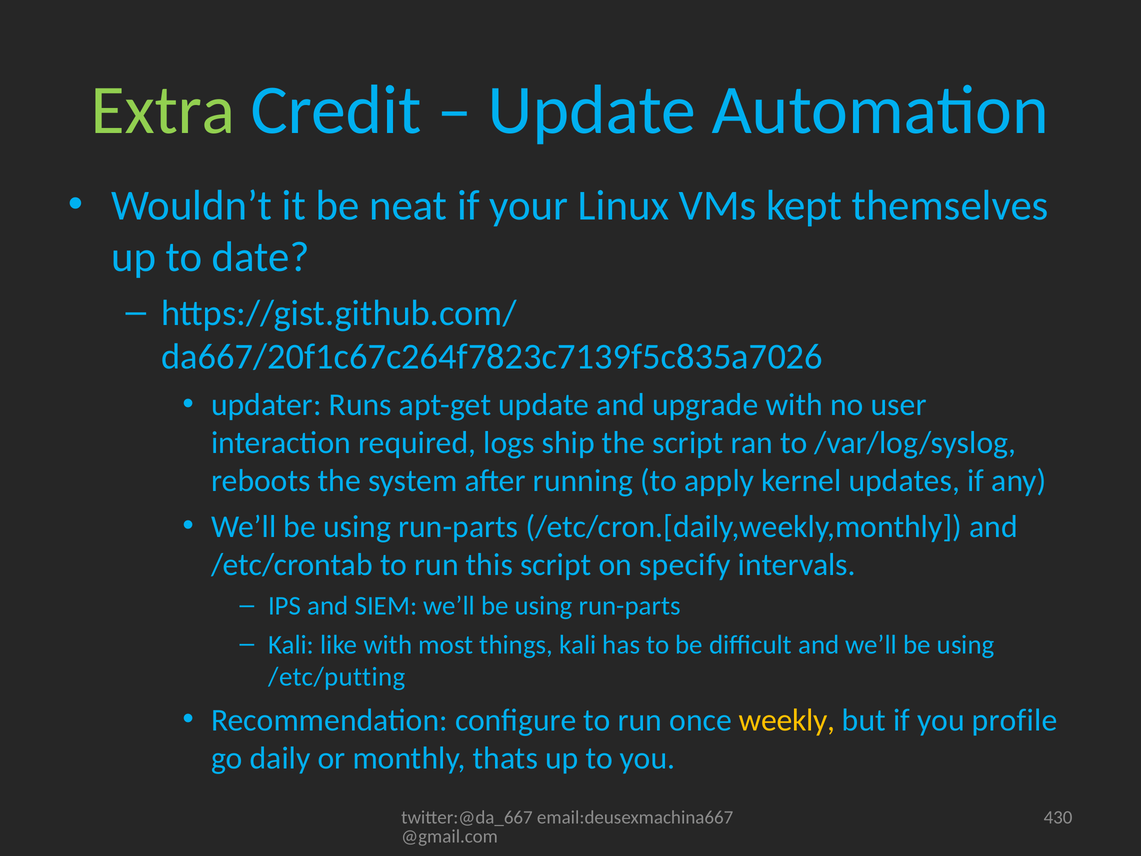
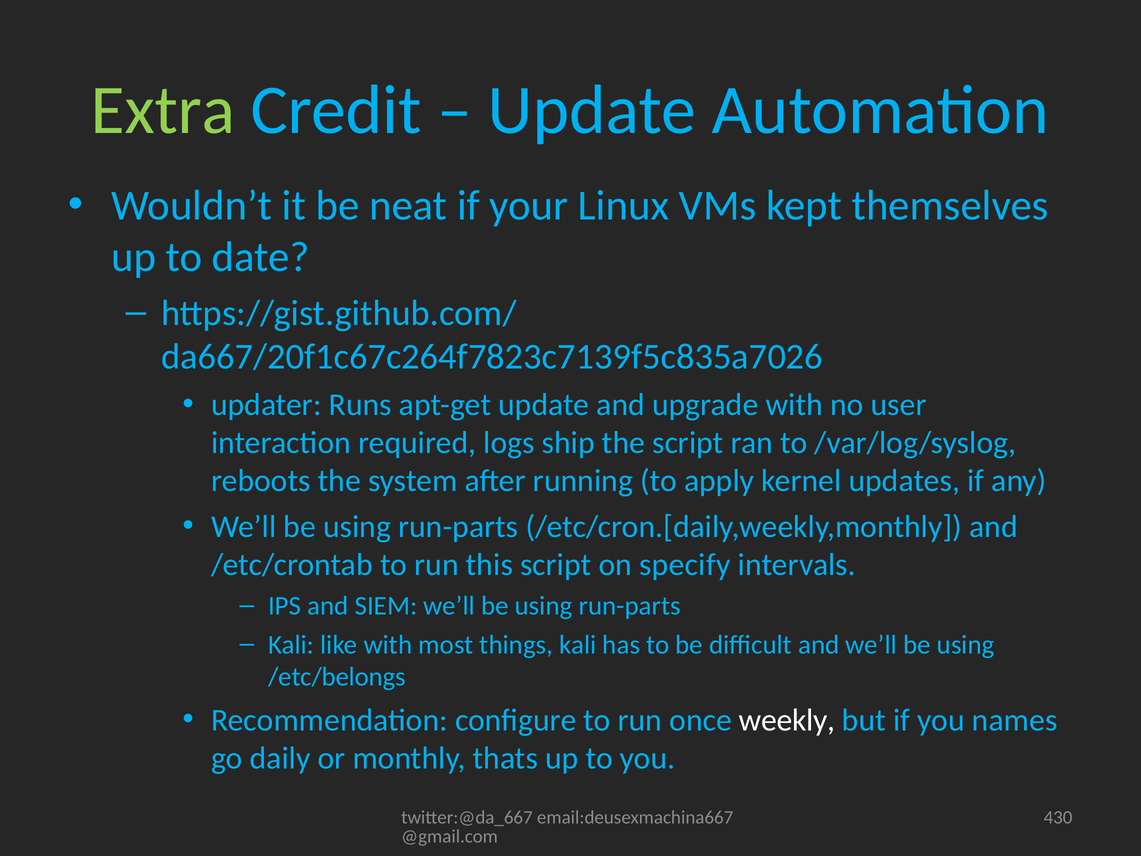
/etc/putting: /etc/putting -> /etc/belongs (337, 677)
weekly colour: yellow -> white (787, 720)
profile: profile -> names (1015, 720)
